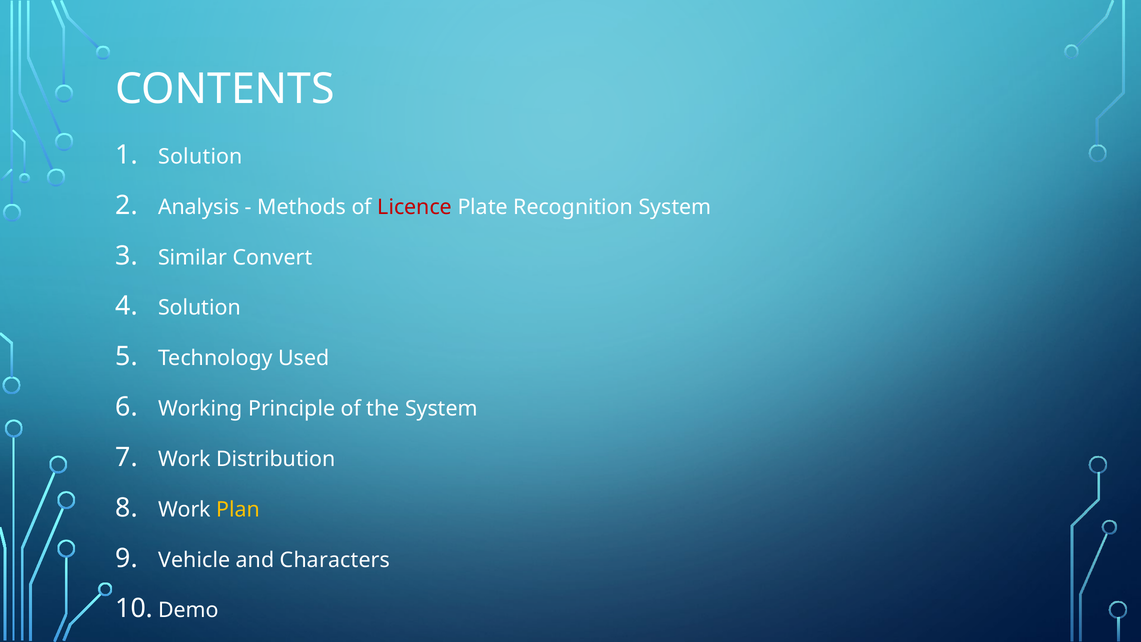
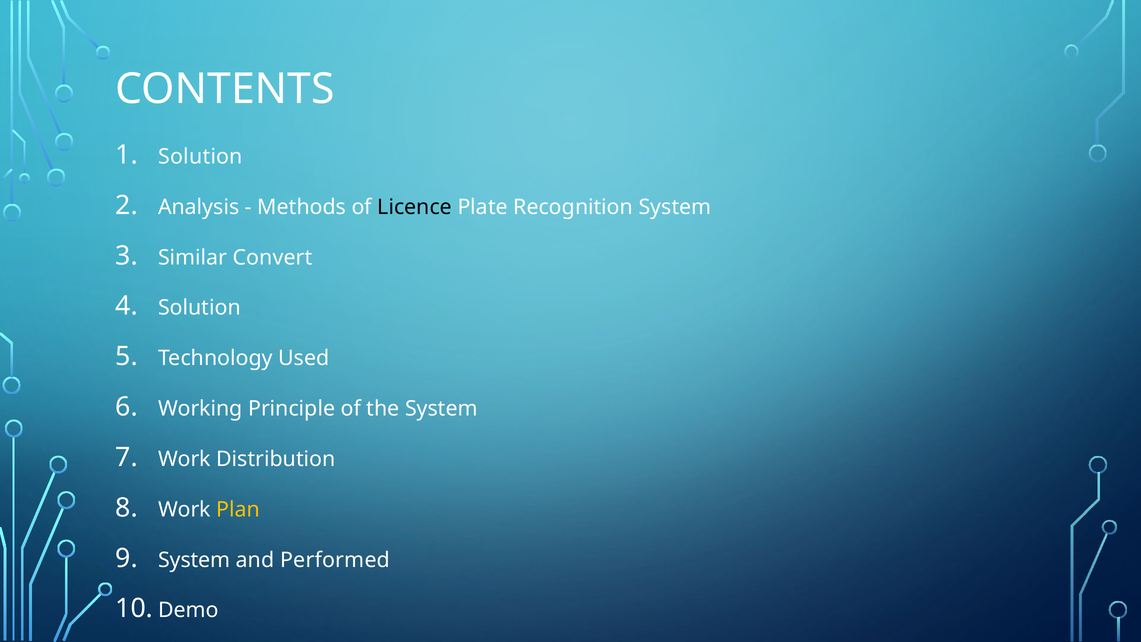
Licence colour: red -> black (415, 207)
Vehicle: Vehicle -> System (194, 560)
Characters: Characters -> Performed (335, 560)
